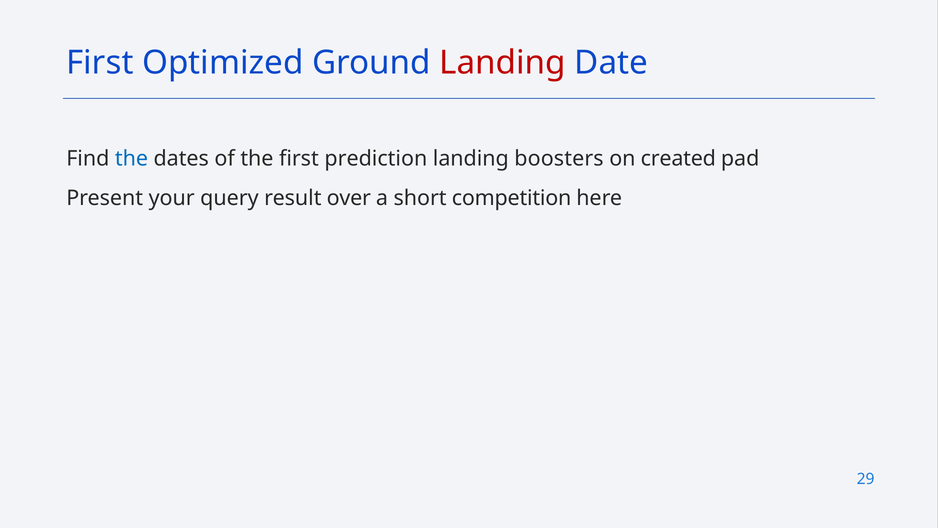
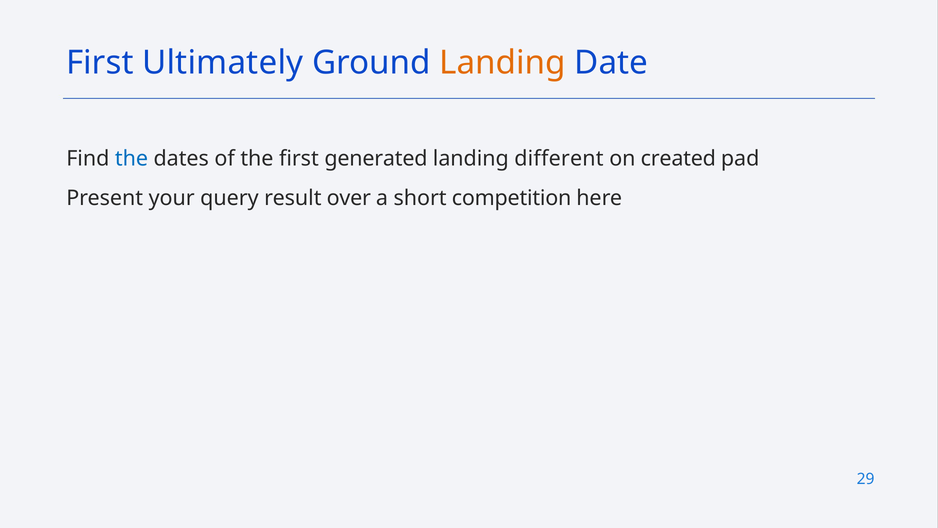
Optimized: Optimized -> Ultimately (223, 63)
Landing colour: red -> orange (503, 63)
prediction: prediction -> generated (376, 158)
boosters: boosters -> different (559, 158)
